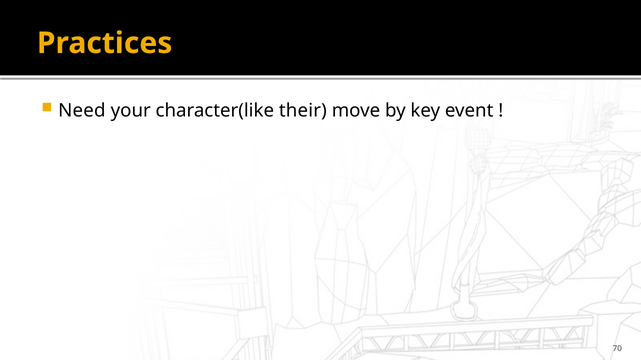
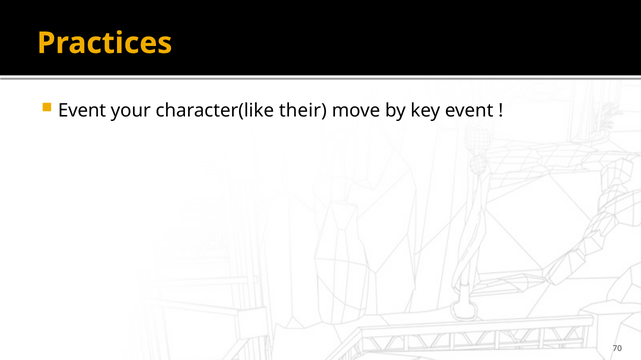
Need: Need -> Event (82, 111)
